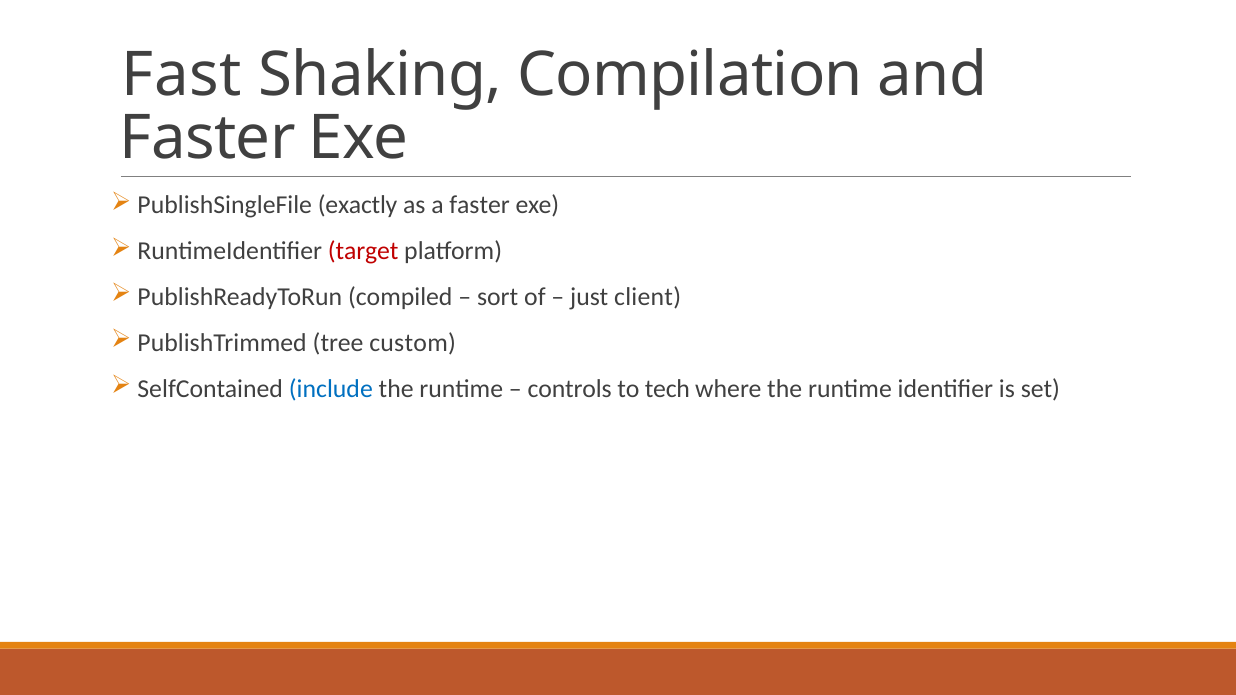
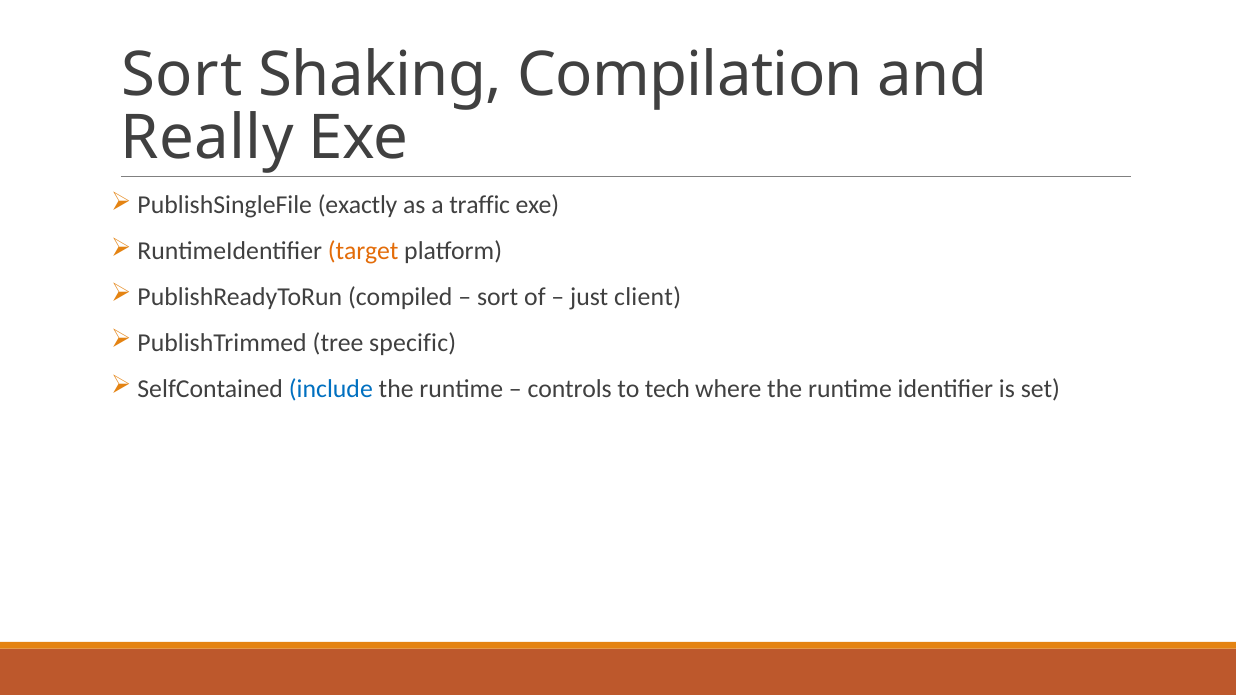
Fast: Fast -> Sort (182, 75)
Faster: Faster -> Really (207, 138)
a faster: faster -> traffic (480, 206)
target colour: red -> orange (363, 251)
custom: custom -> specific (413, 343)
